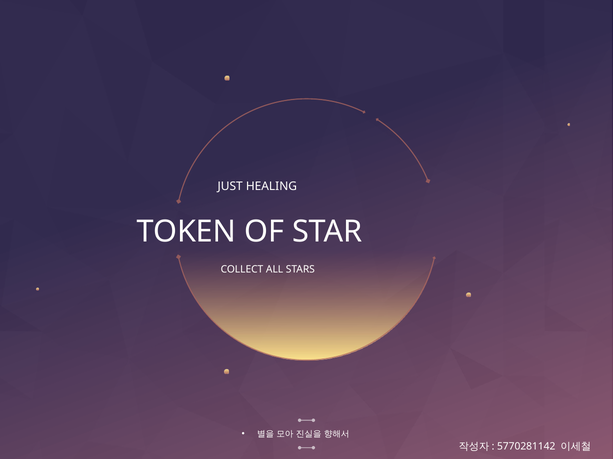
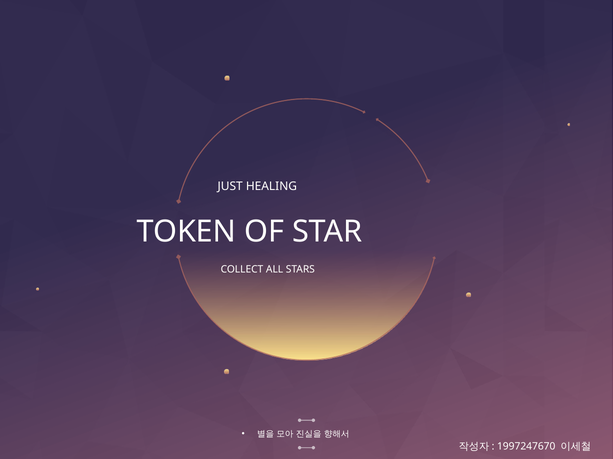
5770281142: 5770281142 -> 1997247670 (526, 447)
